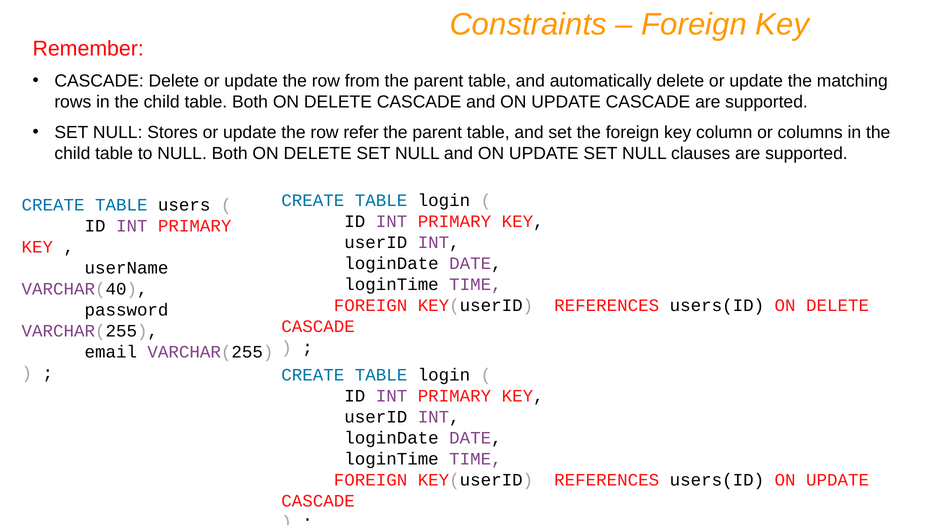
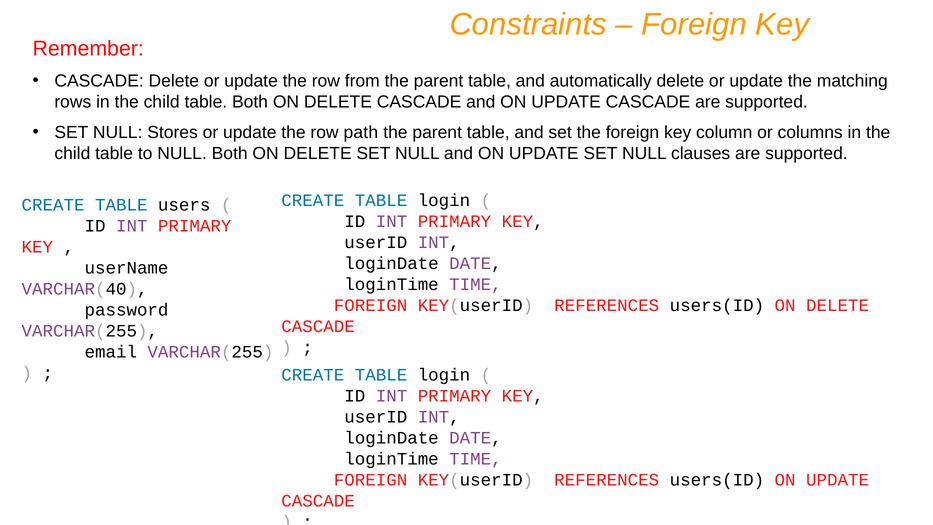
refer: refer -> path (361, 132)
